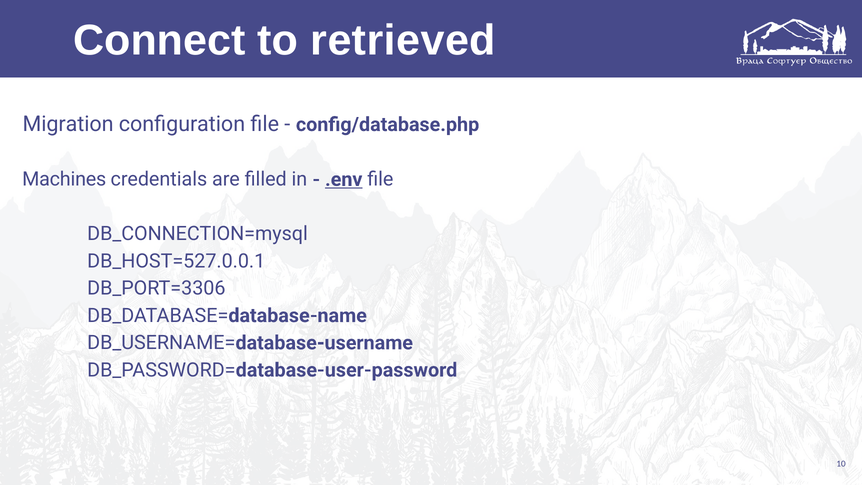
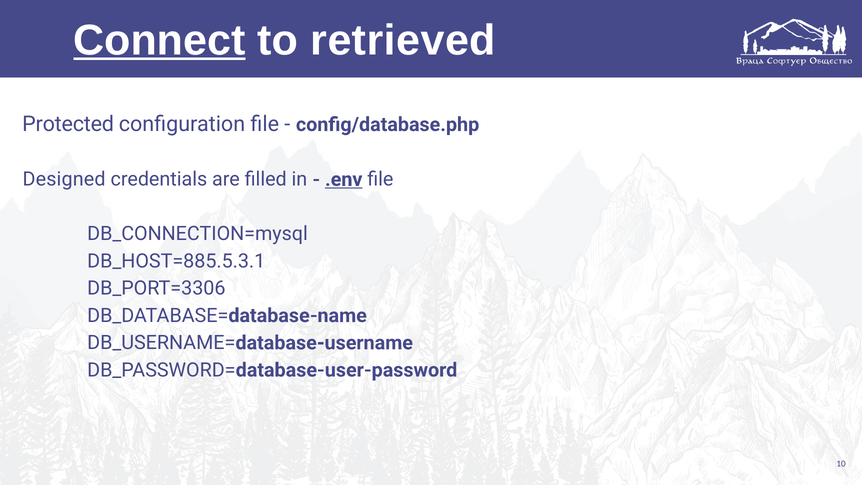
Connect underline: none -> present (159, 40)
Migration: Migration -> Protected (68, 124)
Machines: Machines -> Designed (64, 179)
DB_HOST=527.0.0.1: DB_HOST=527.0.0.1 -> DB_HOST=885.5.3.1 (176, 261)
